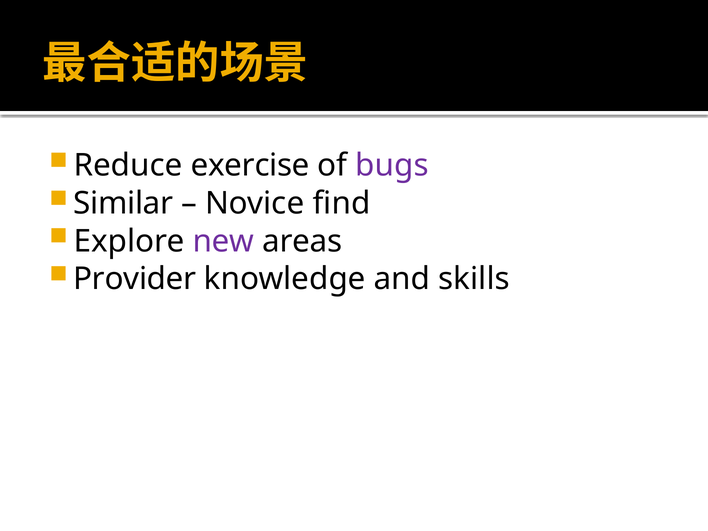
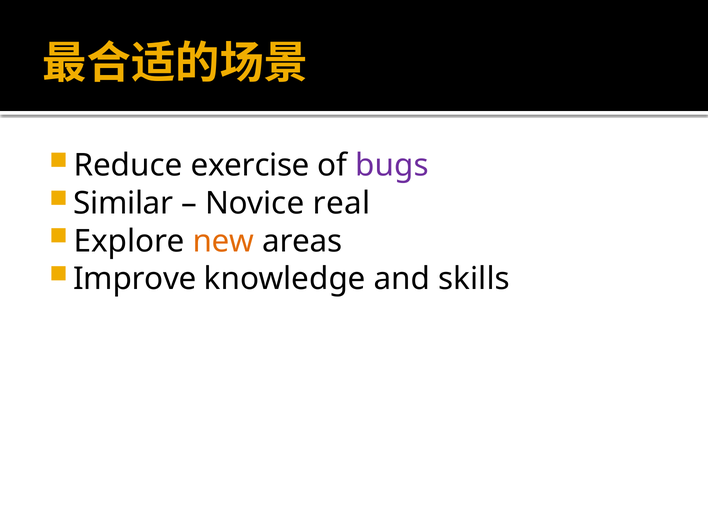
find: find -> real (341, 203)
new colour: purple -> orange (223, 241)
Provider: Provider -> Improve (135, 279)
